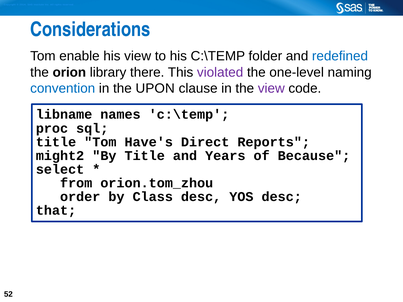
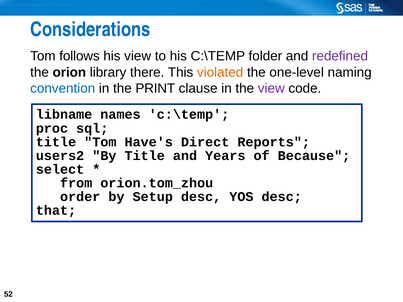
enable: enable -> follows (80, 56)
redefined colour: blue -> purple (340, 56)
violated colour: purple -> orange (220, 72)
UPON: UPON -> PRINT (155, 88)
might2: might2 -> users2 (60, 156)
Class: Class -> Setup (153, 197)
